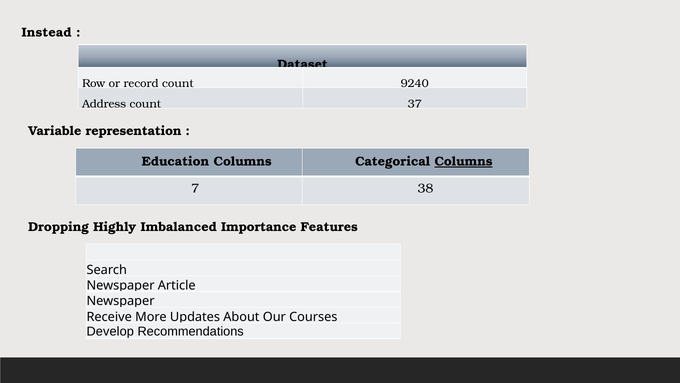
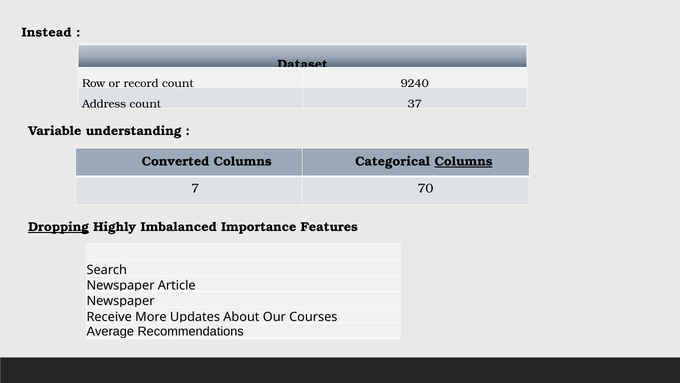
representation: representation -> understanding (134, 131)
Education: Education -> Converted (176, 161)
38: 38 -> 70 (425, 188)
Dropping underline: none -> present (59, 227)
Develop: Develop -> Average (110, 331)
